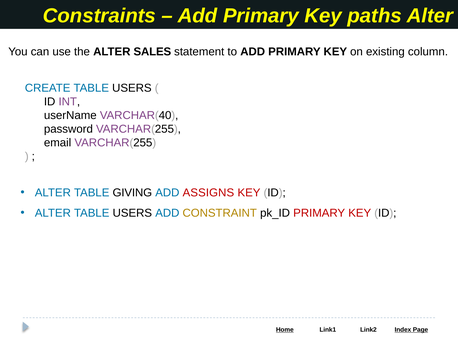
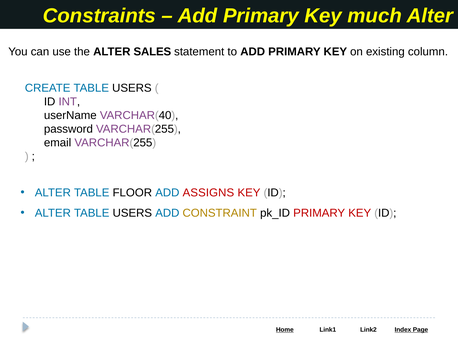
paths: paths -> much (375, 16)
GIVING: GIVING -> FLOOR (132, 193)
